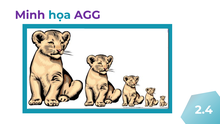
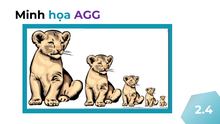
Minh colour: purple -> black (30, 15)
